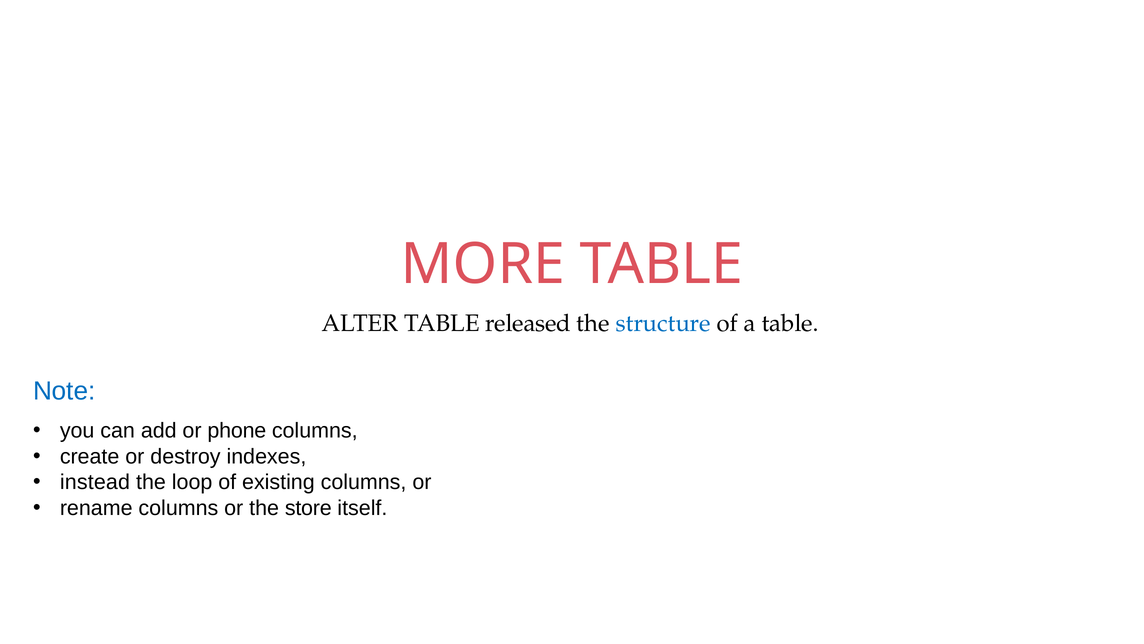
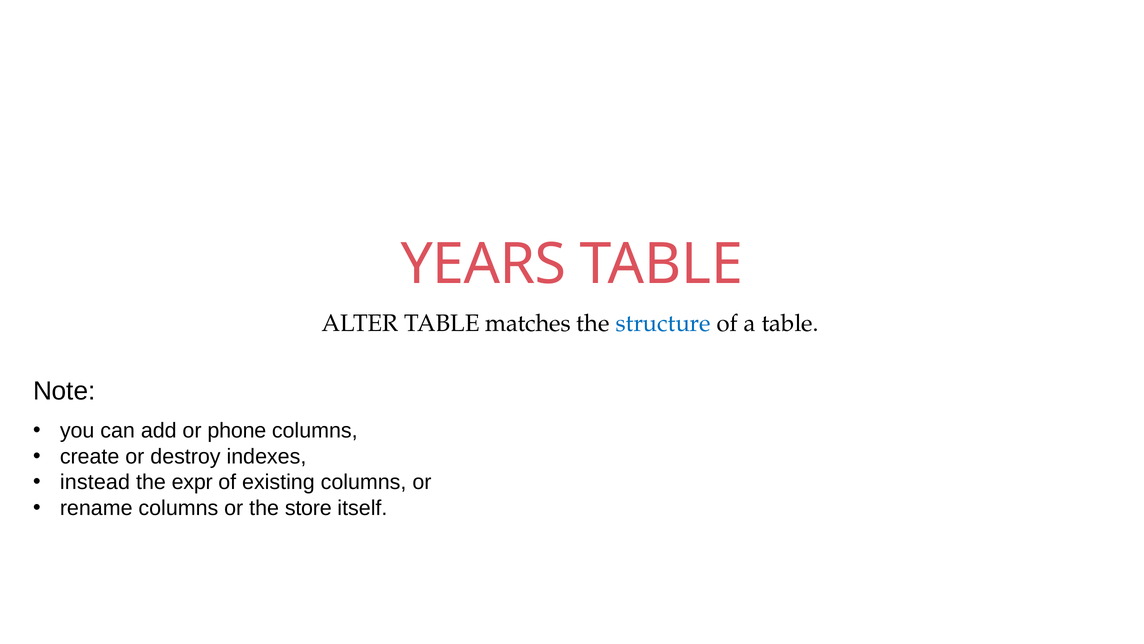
MORE: MORE -> YEARS (483, 264)
released: released -> matches (528, 323)
Note colour: blue -> black (64, 391)
loop: loop -> expr (192, 482)
